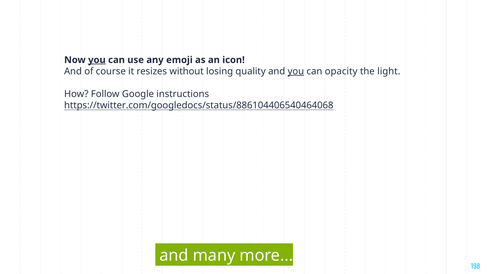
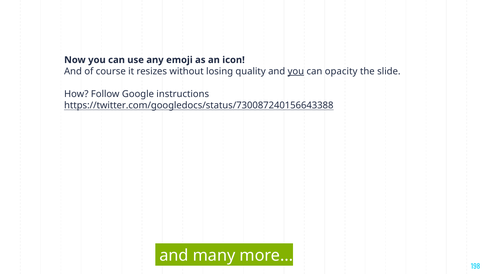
you underline: present -> none (97, 60)
light: light -> slide (389, 71)
https://twitter.com/googledocs/status/886104406540464068: https://twitter.com/googledocs/status/886104406540464068 -> https://twitter.com/googledocs/status/730087240156643388 (199, 105)
